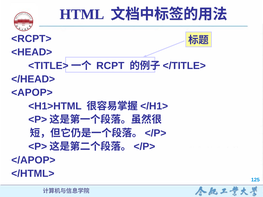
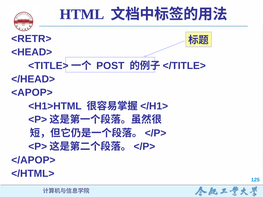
<RCPT>: <RCPT> -> <RETR> (31, 39)
RCPT: RCPT -> POST (110, 66)
